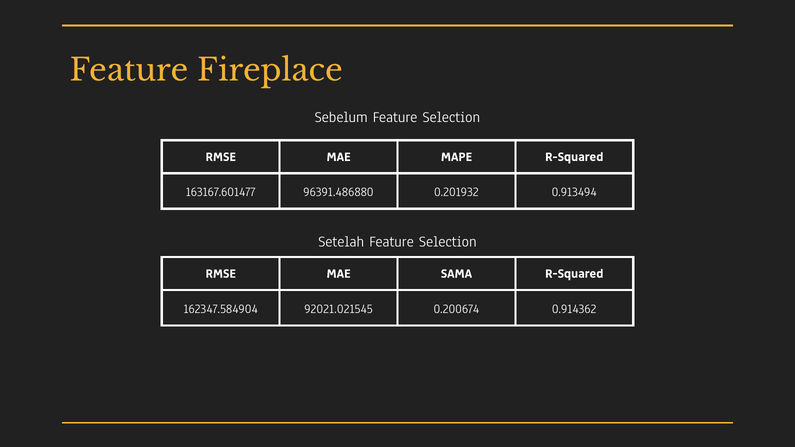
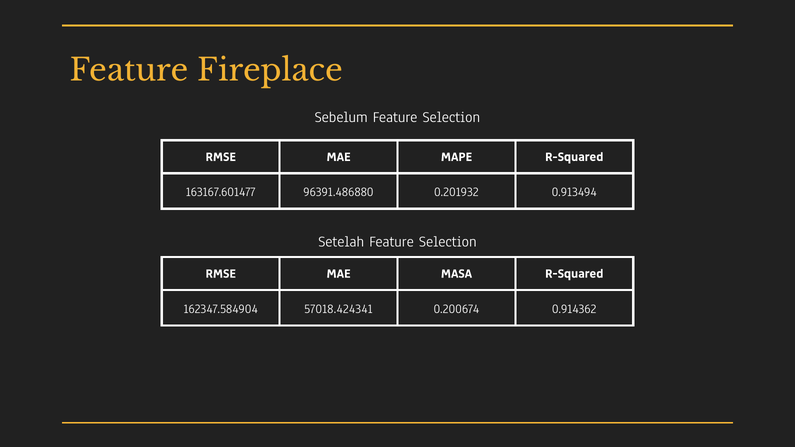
SAMA: SAMA -> MASA (456, 273)
92021.021545: 92021.021545 -> 57018.424341 (338, 309)
